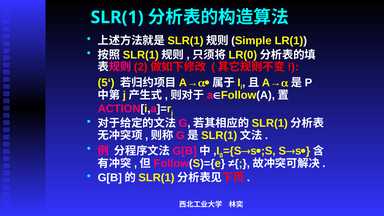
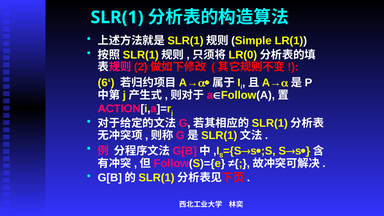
5‘: 5‘ -> 6‘ (106, 83)
